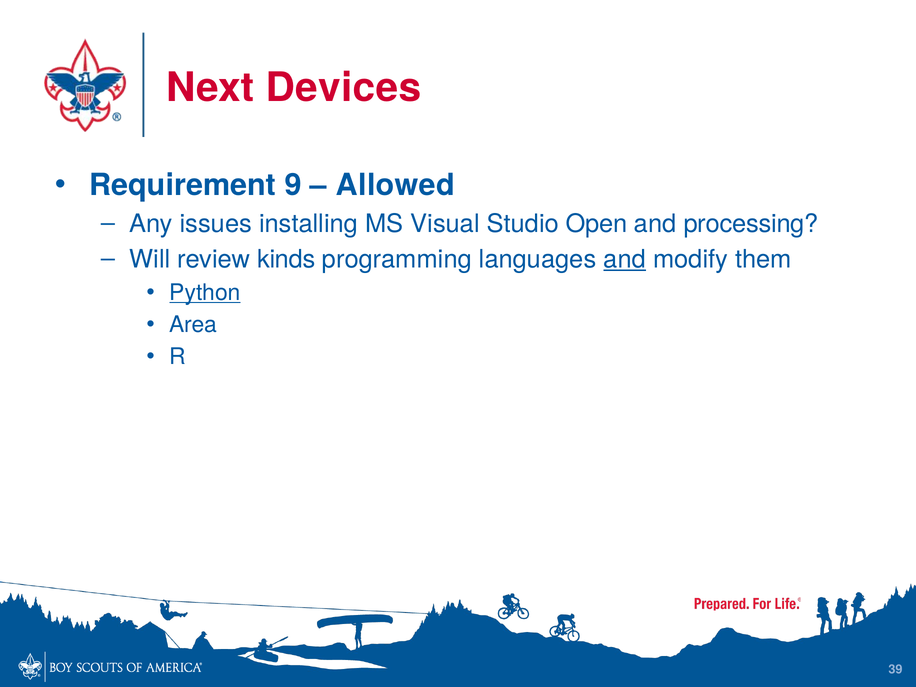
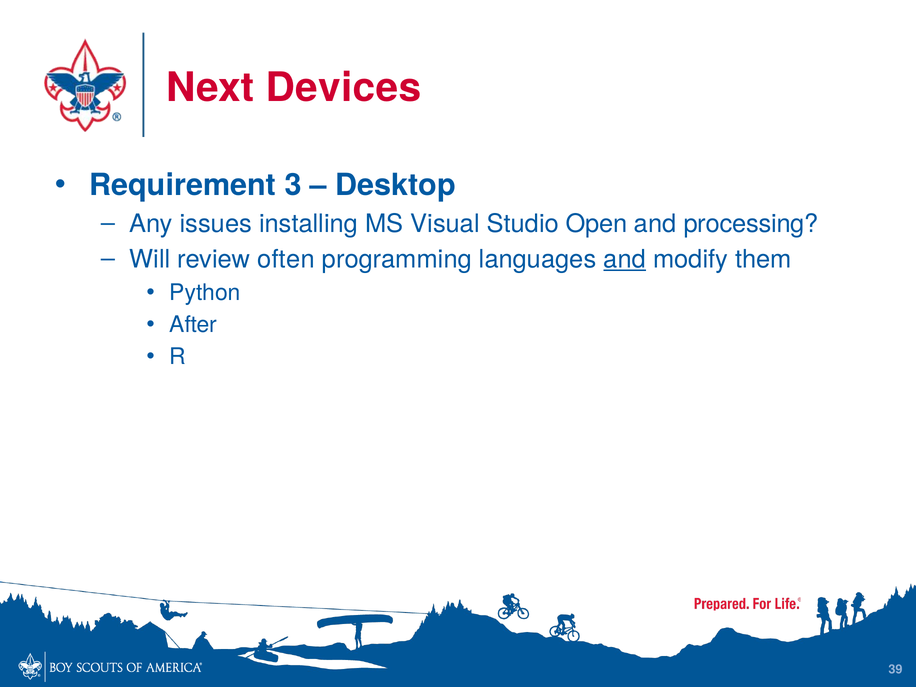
9: 9 -> 3 (293, 185)
Allowed: Allowed -> Desktop (396, 185)
kinds: kinds -> often (286, 259)
Python underline: present -> none (205, 293)
Area: Area -> After (193, 325)
